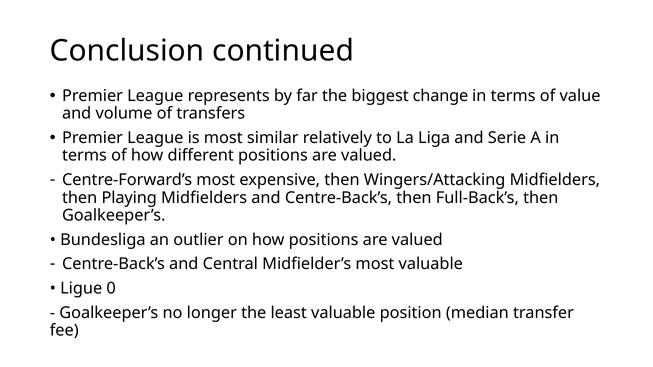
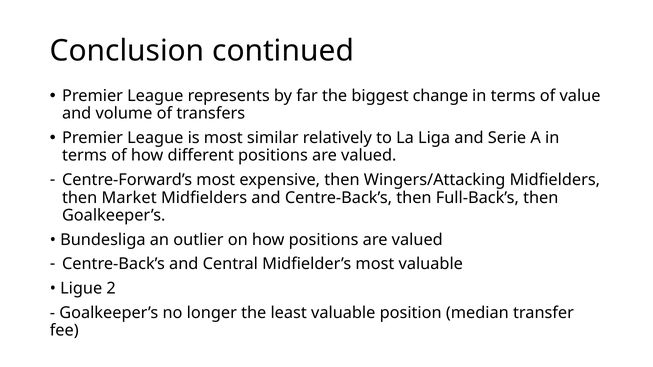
Playing: Playing -> Market (129, 198)
0: 0 -> 2 (111, 289)
